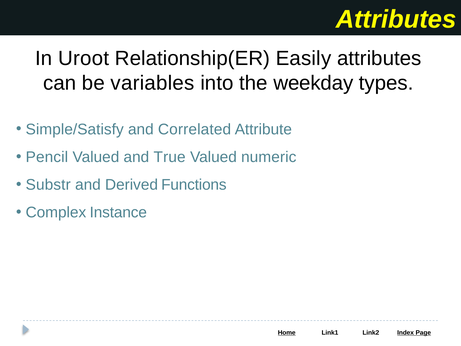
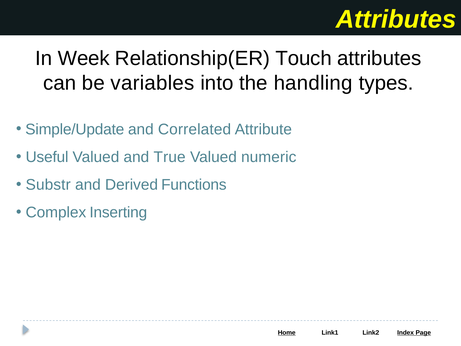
Uroot: Uroot -> Week (84, 59)
Easily: Easily -> Touch (304, 59)
weekday: weekday -> handling (313, 83)
Simple/Satisfy: Simple/Satisfy -> Simple/Update (75, 129)
Pencil: Pencil -> Useful (47, 157)
Instance: Instance -> Inserting (118, 212)
